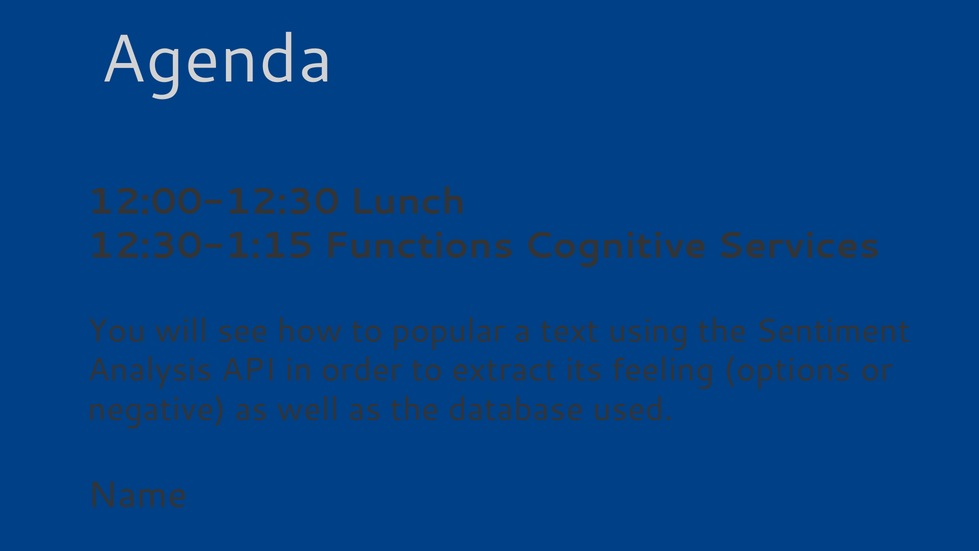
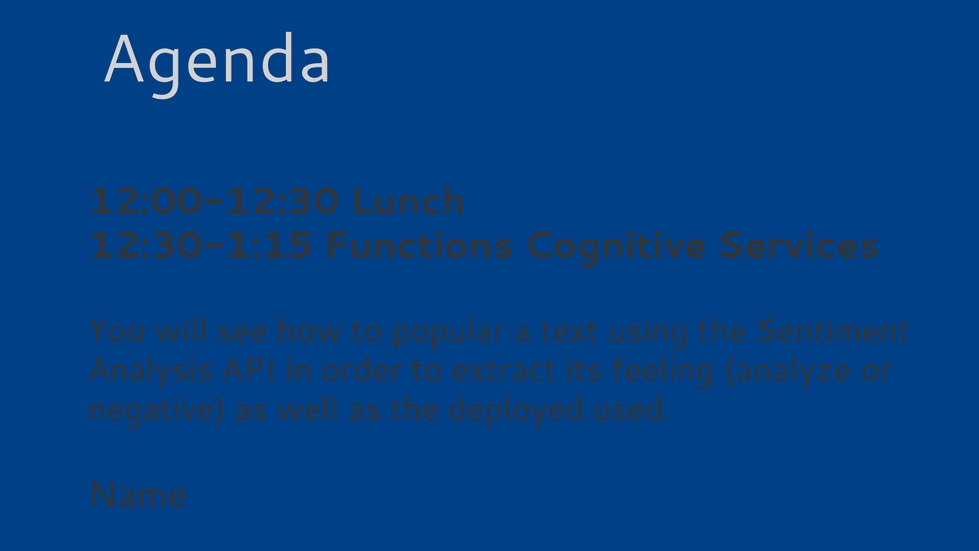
options: options -> analyze (787, 370)
database: database -> deployed (516, 409)
